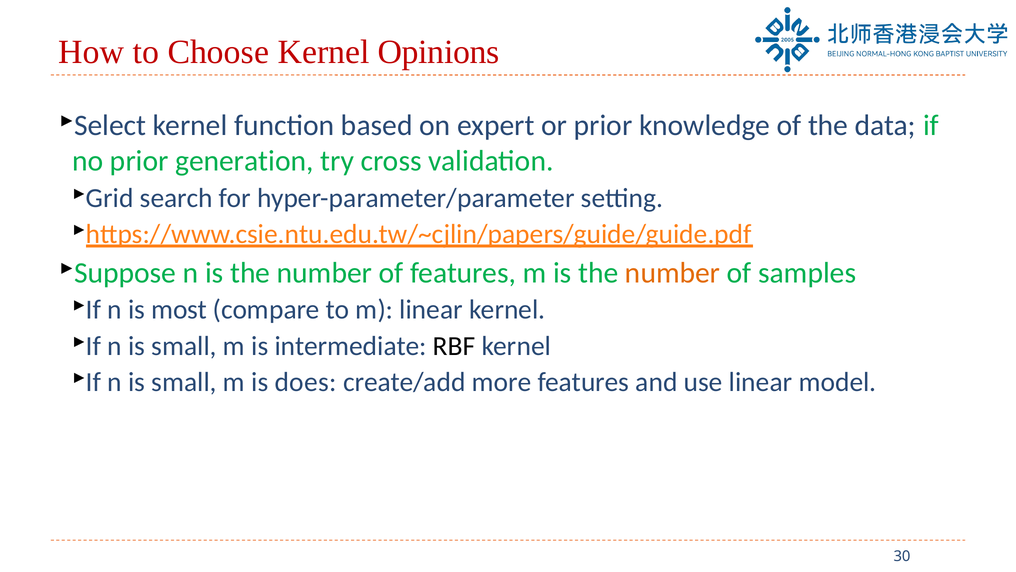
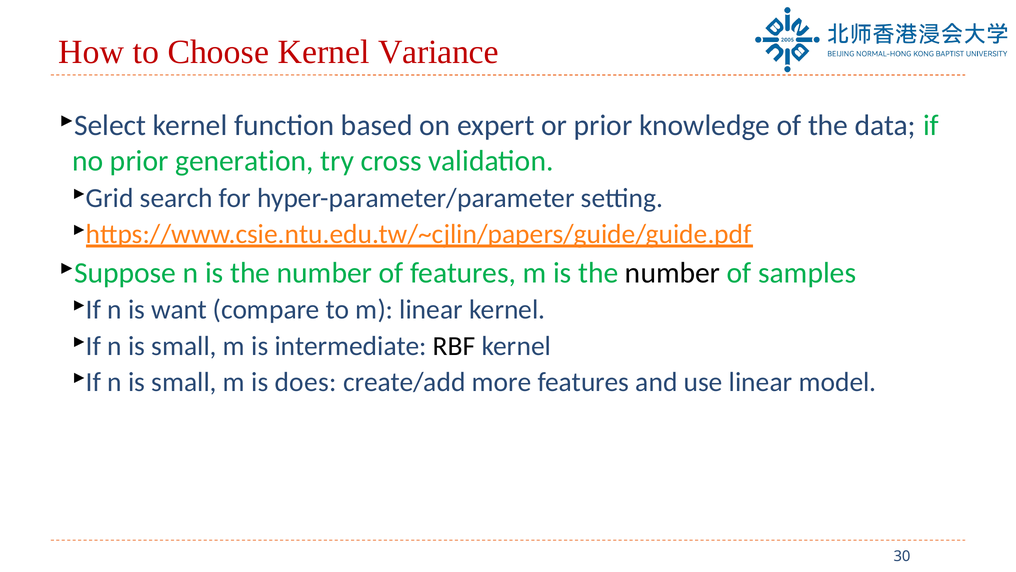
Opinions: Opinions -> Variance (438, 52)
number colour: orange -> black (673, 272)
most: most -> want (179, 310)
